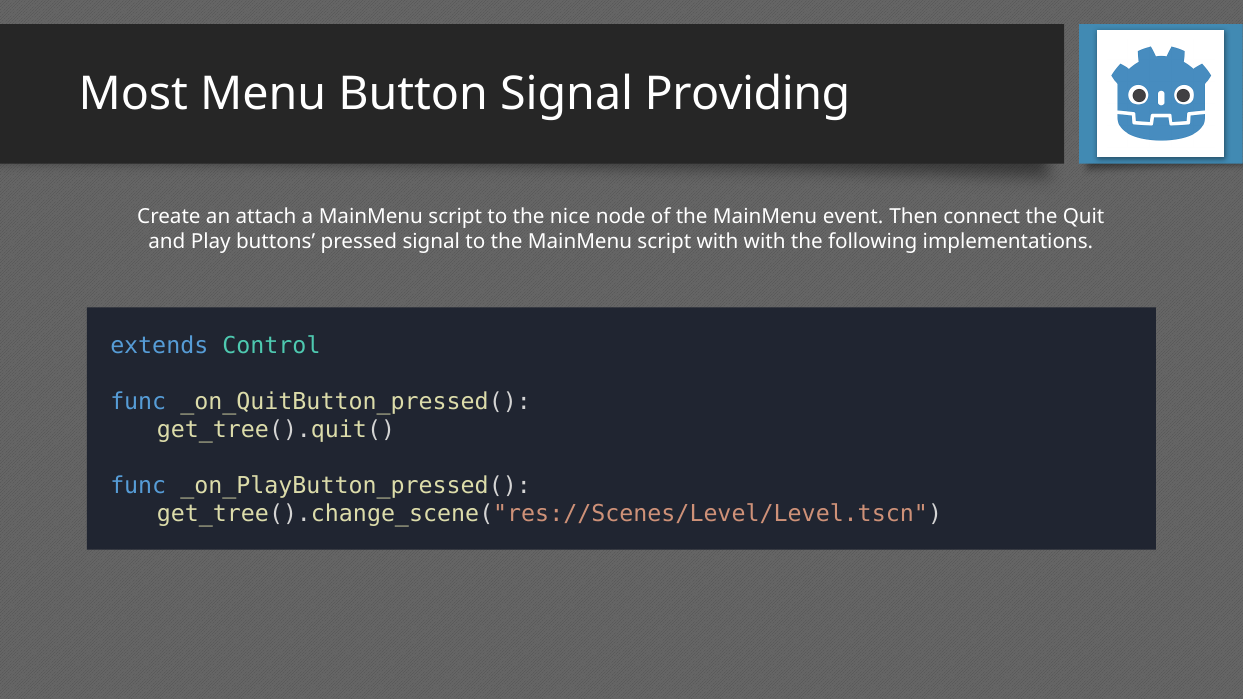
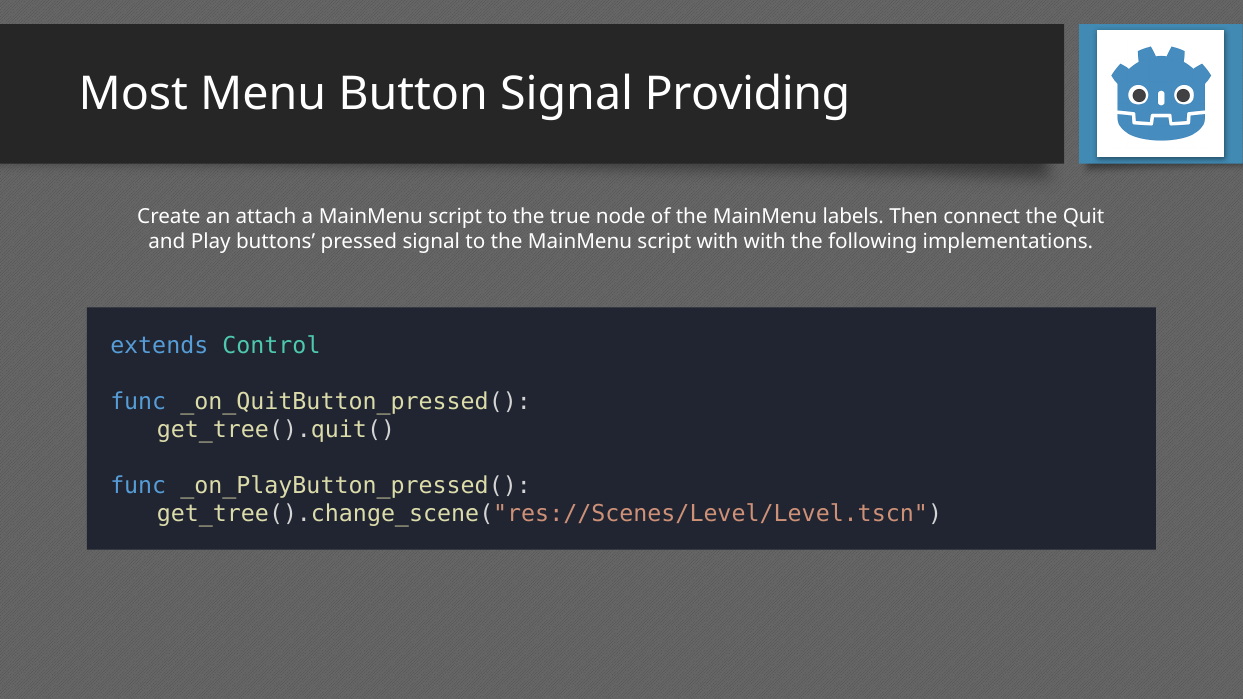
nice: nice -> true (570, 217)
event: event -> labels (853, 217)
